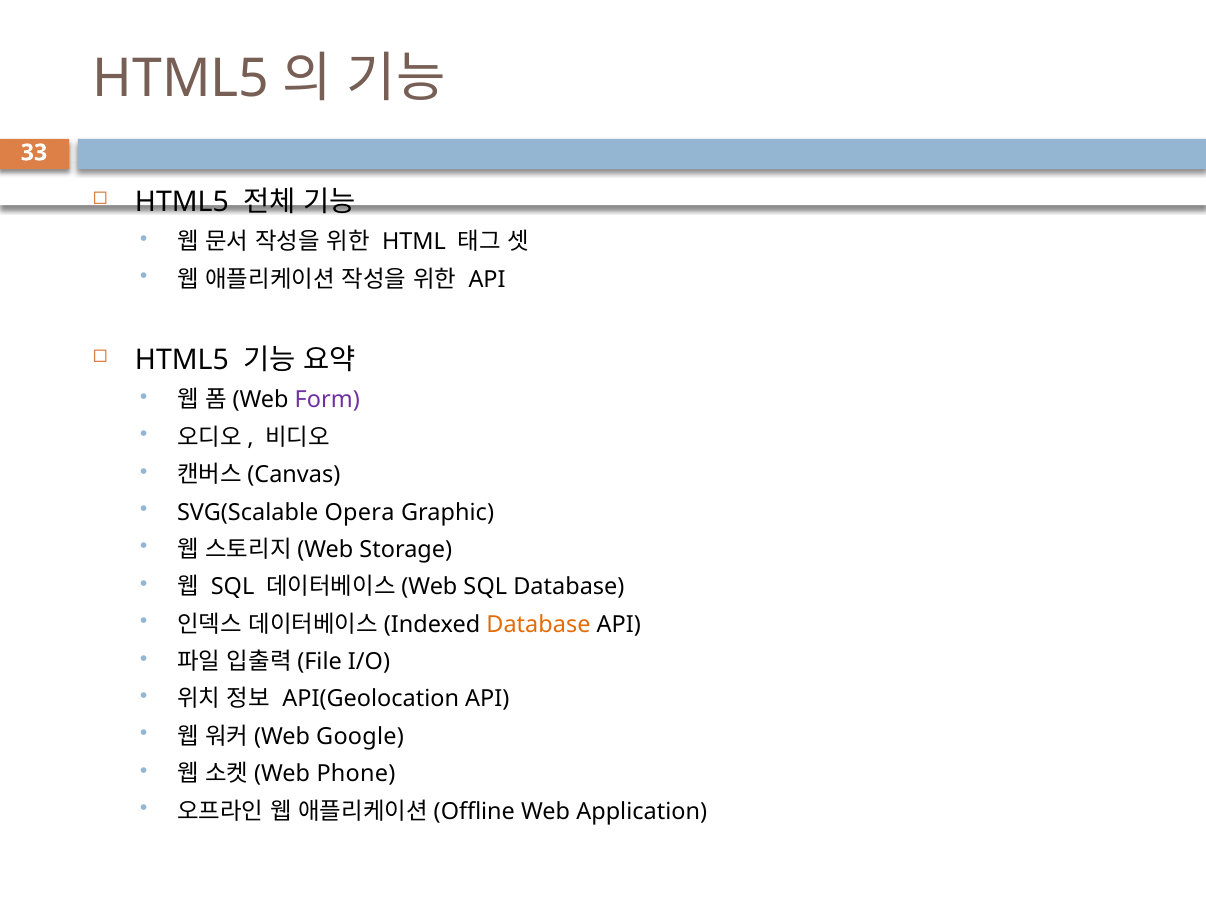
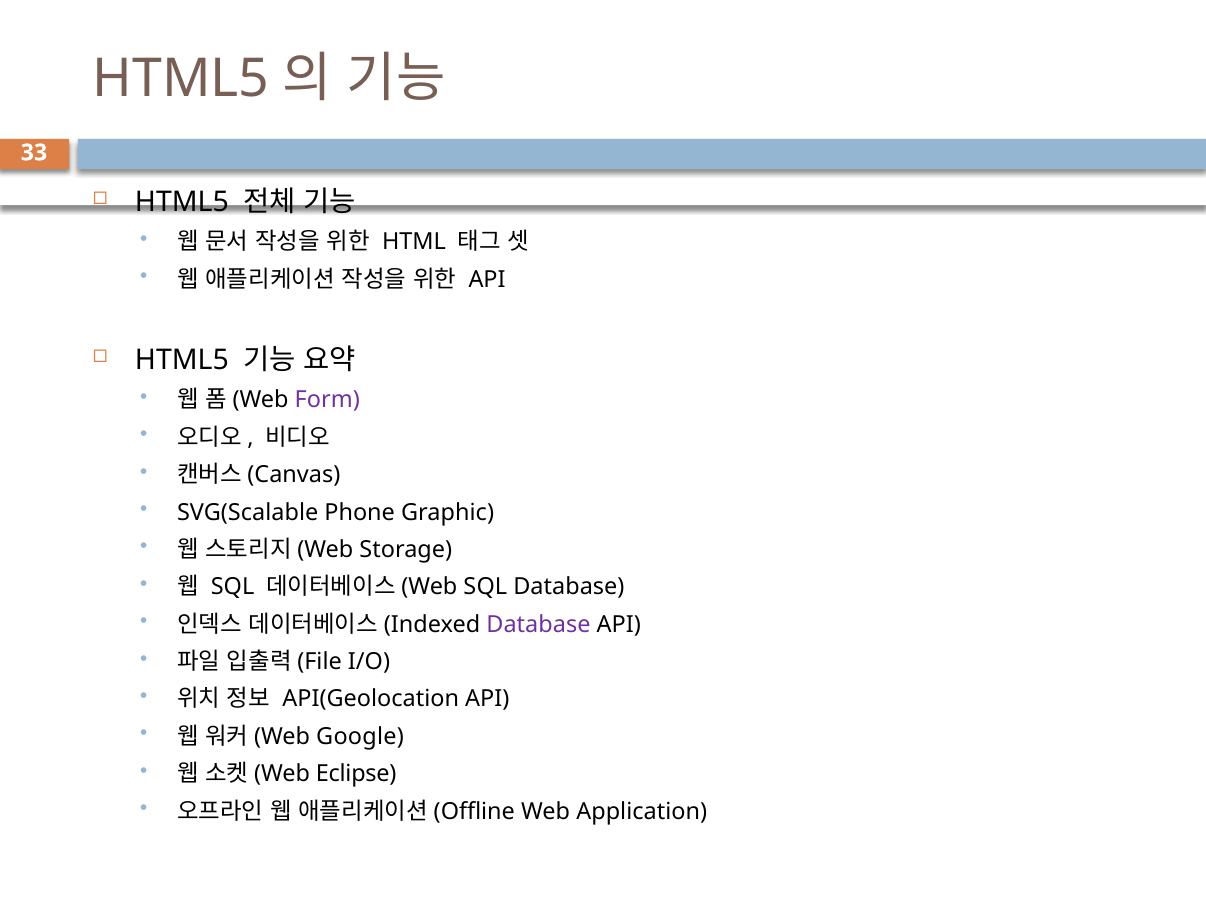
Opera: Opera -> Phone (360, 512)
Database colour: orange -> purple (538, 624)
Phone: Phone -> Eclipse (356, 774)
